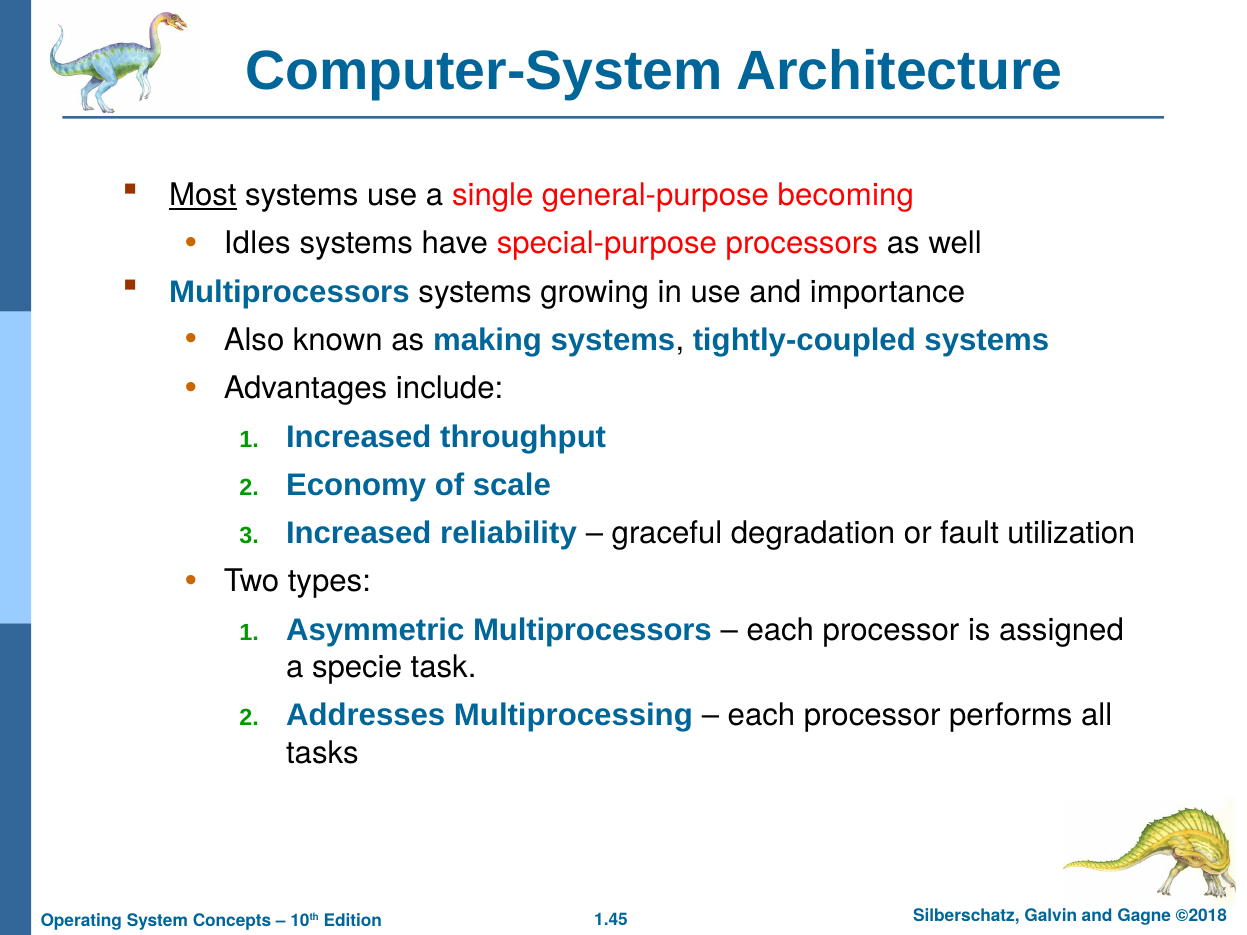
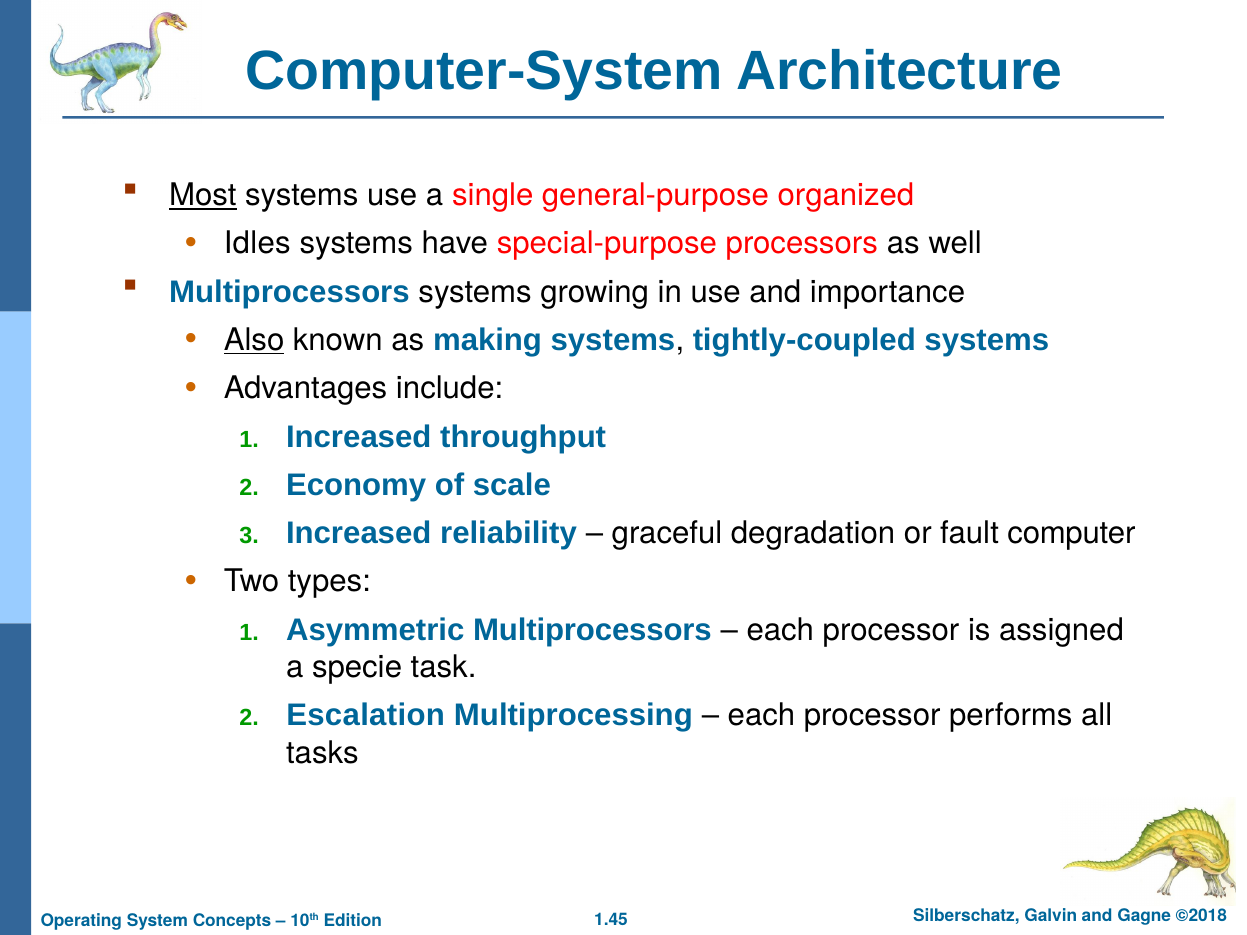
becoming: becoming -> organized (846, 195)
Also underline: none -> present (254, 340)
utilization: utilization -> computer (1071, 533)
Addresses: Addresses -> Escalation (366, 716)
